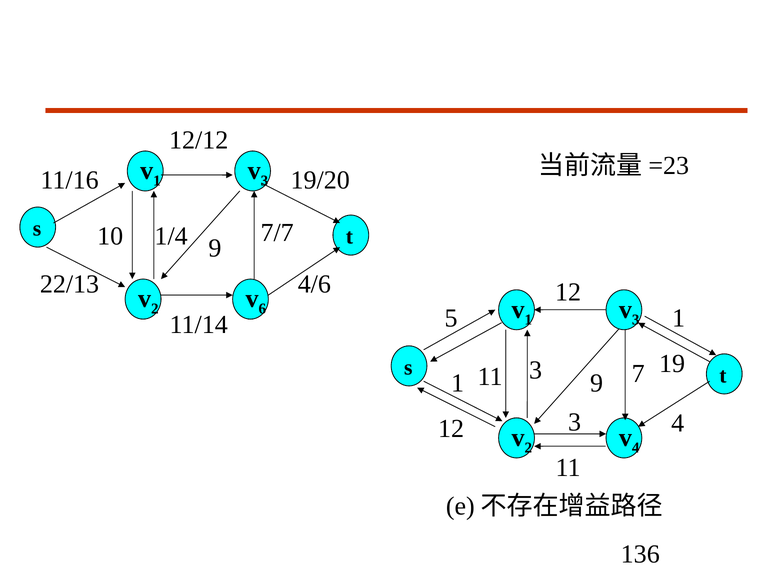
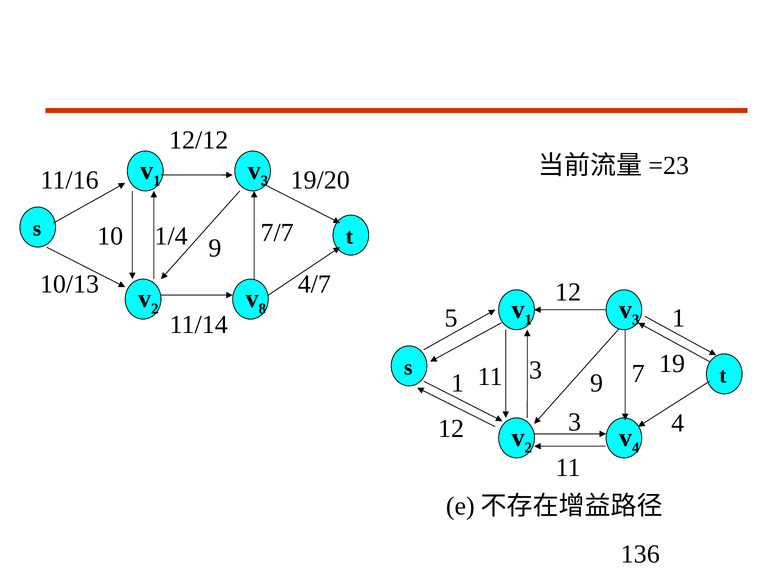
22/13: 22/13 -> 10/13 (70, 284)
4/6: 4/6 -> 4/7 (314, 284)
6: 6 -> 8 (262, 309)
